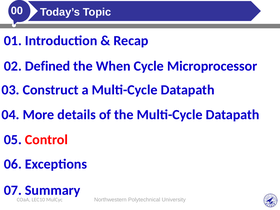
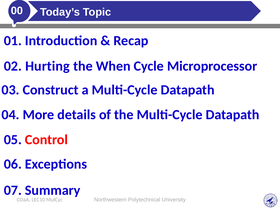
Defined: Defined -> Hurting (47, 66)
